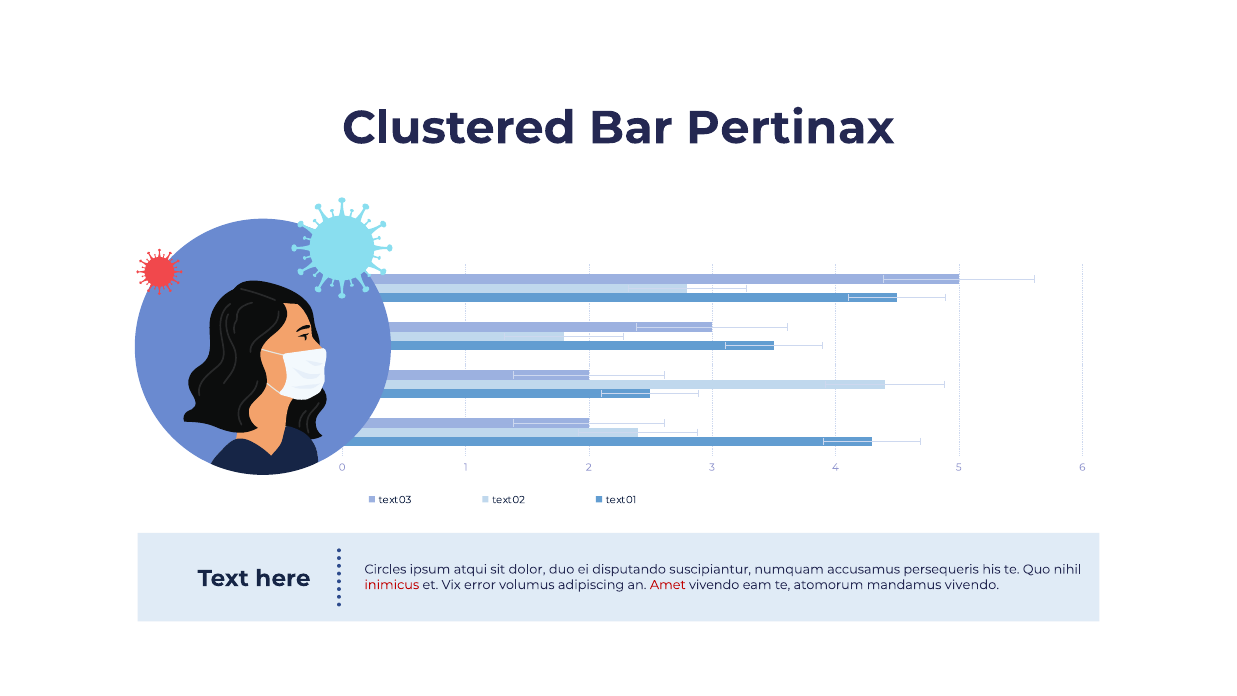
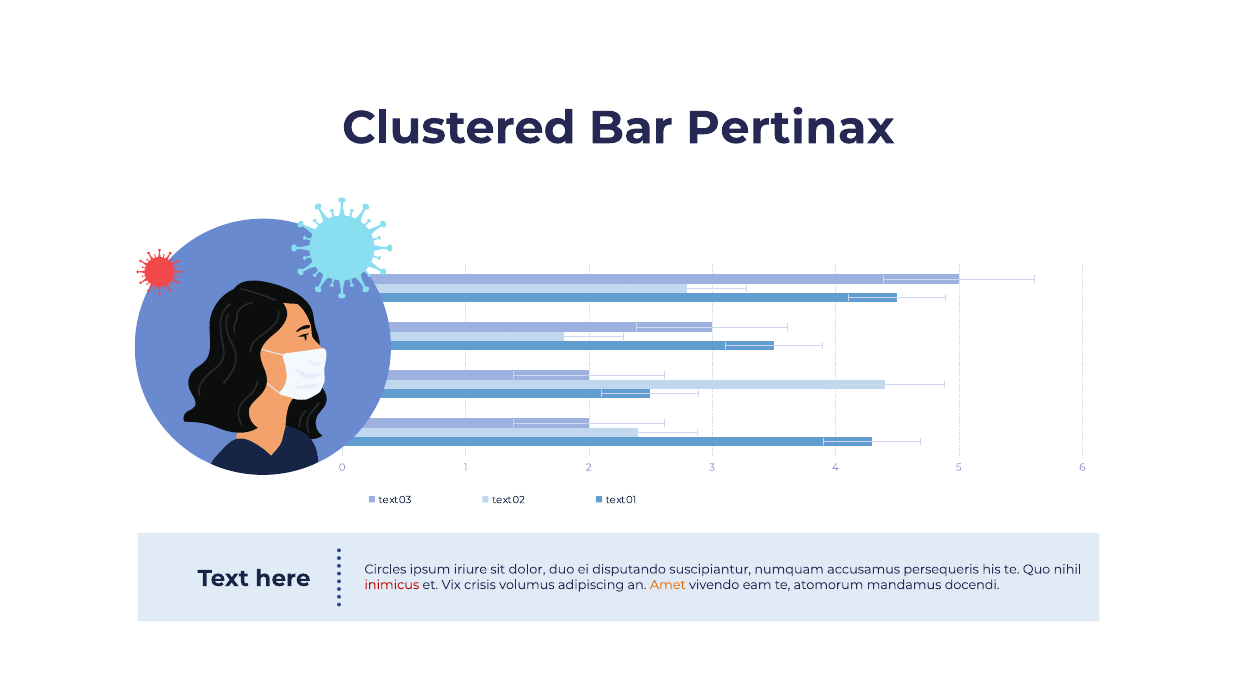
atqui: atqui -> iriure (470, 569)
error: error -> crisis (480, 585)
Amet colour: red -> orange (668, 585)
mandamus vivendo: vivendo -> docendi (972, 585)
